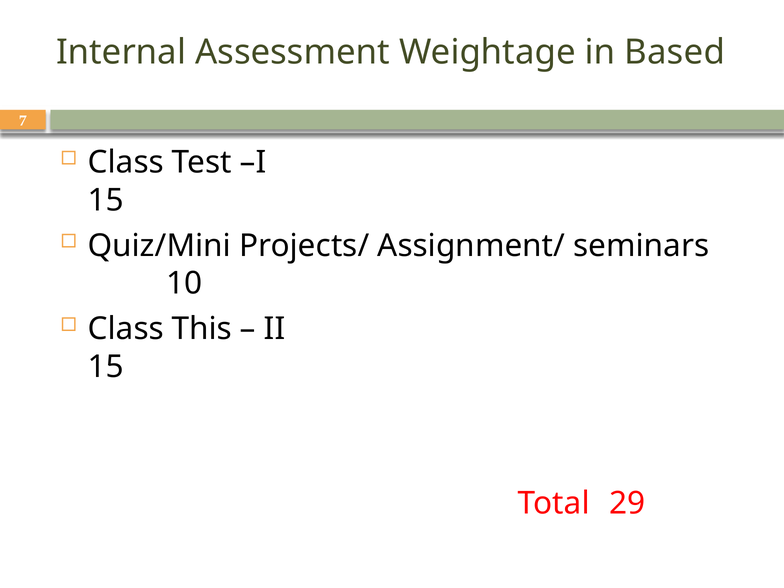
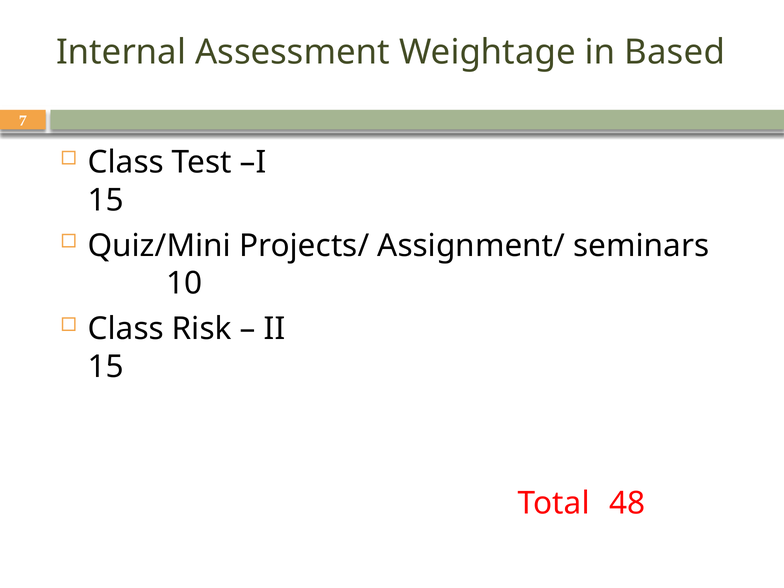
This: This -> Risk (202, 329)
29: 29 -> 48 (627, 504)
